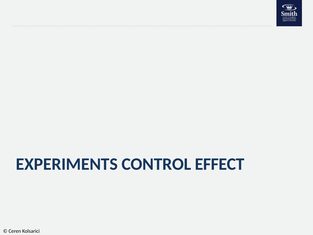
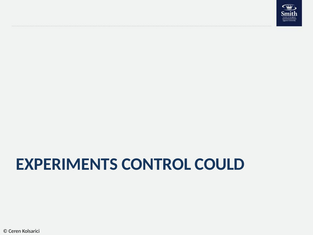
EFFECT: EFFECT -> COULD (220, 164)
